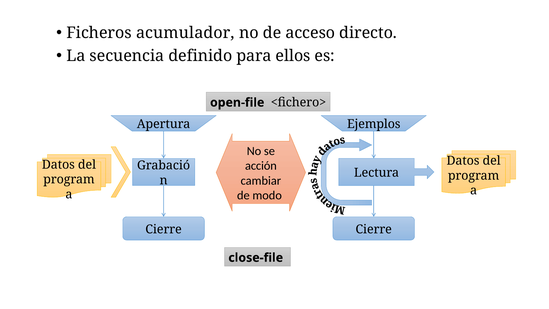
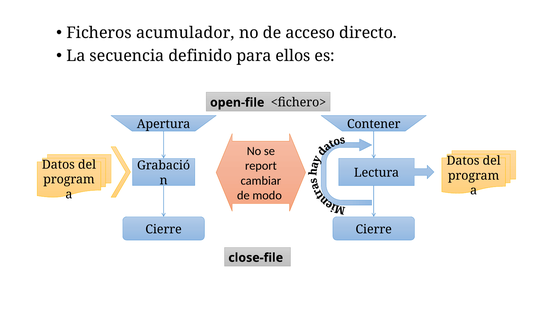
Ejemplos: Ejemplos -> Contener (374, 124)
acción: acción -> report (261, 166)
